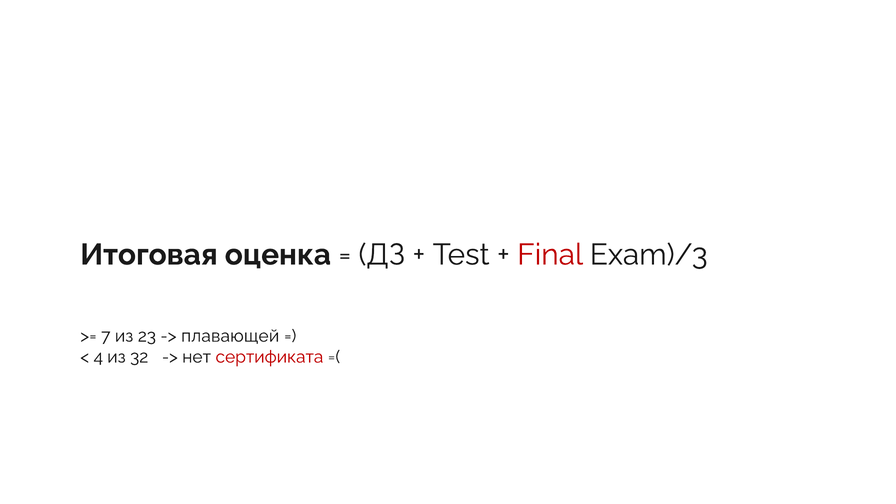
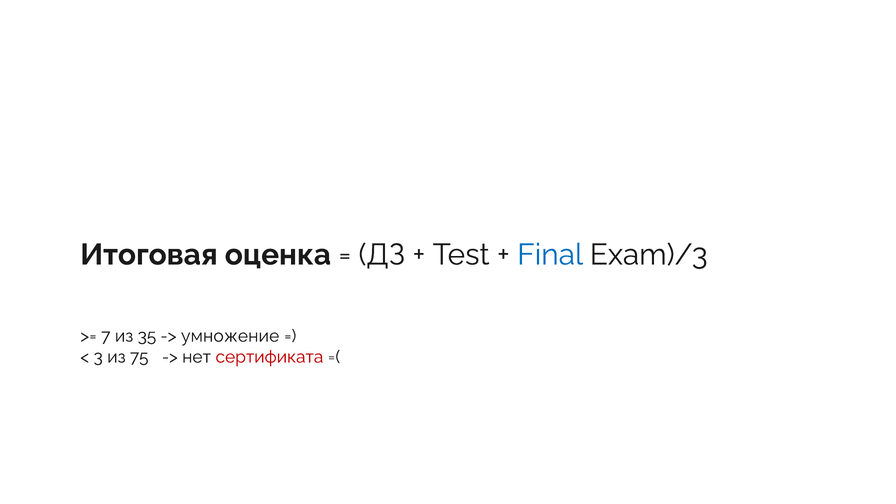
Final colour: red -> blue (550, 255)
23: 23 -> 35 (147, 336)
плавающей: плавающей -> умножение (230, 336)
4: 4 -> 3 (98, 357)
32: 32 -> 75 (139, 357)
